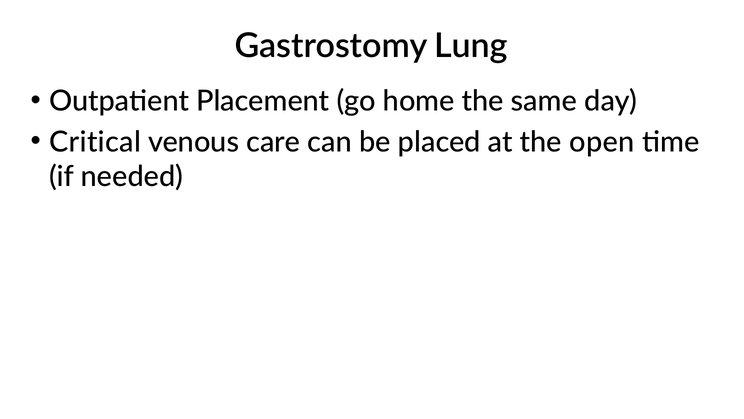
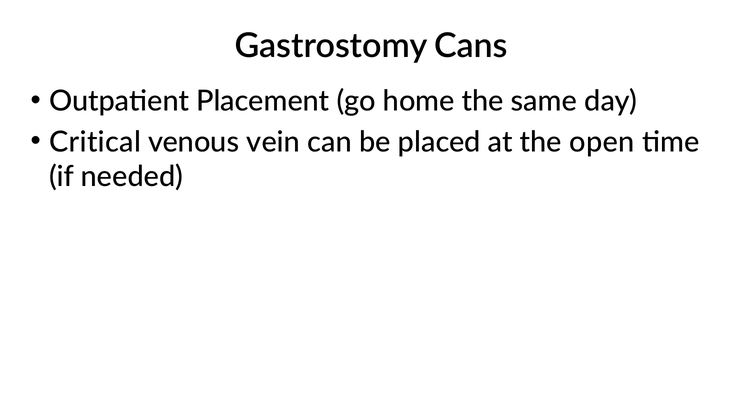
Lung: Lung -> Cans (471, 46)
care: care -> vein (273, 142)
